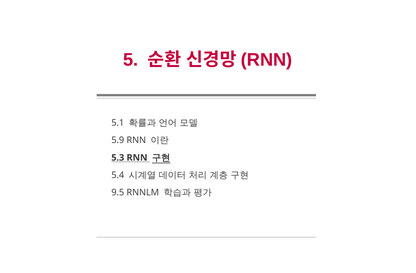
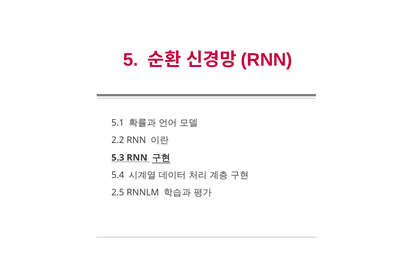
5.9: 5.9 -> 2.2 (118, 140)
9.5: 9.5 -> 2.5 (118, 193)
